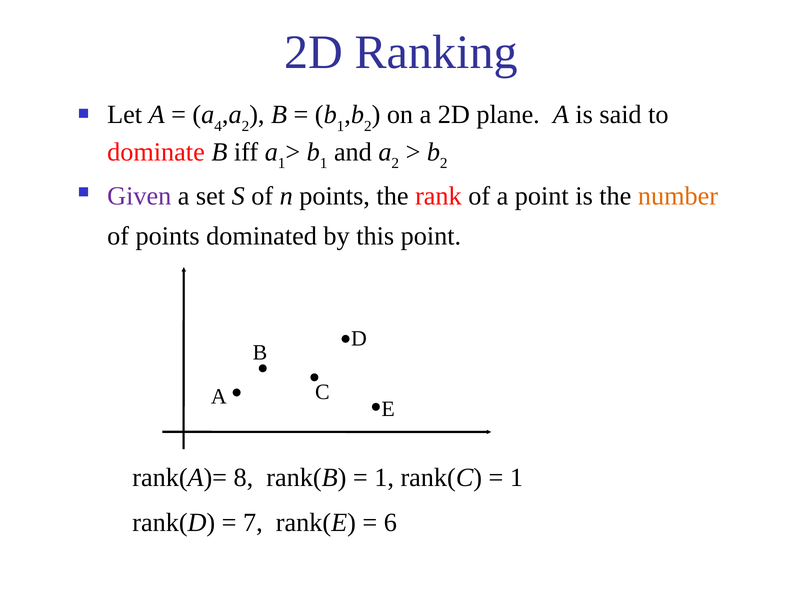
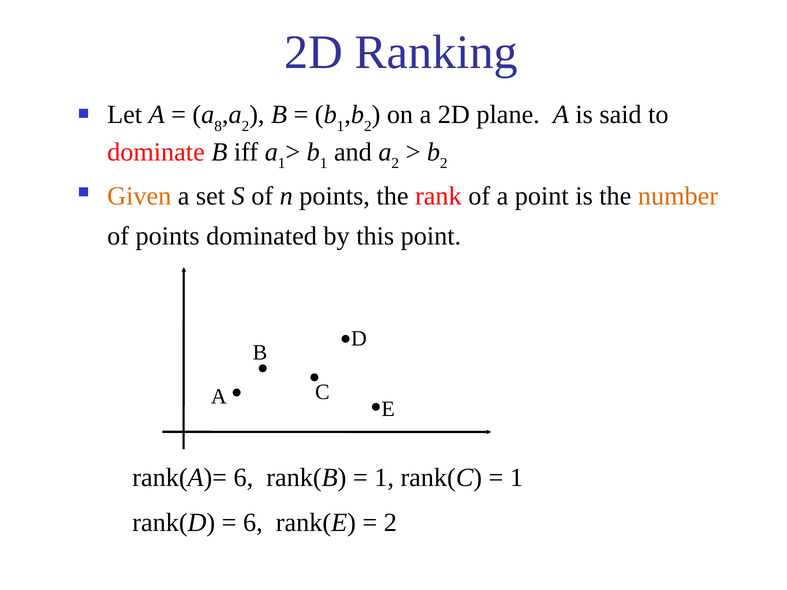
4: 4 -> 8 (218, 126)
Given colour: purple -> orange (139, 196)
rank(A)= 8: 8 -> 6 (243, 478)
7: 7 -> 6 (253, 523)
6: 6 -> 2 (390, 523)
